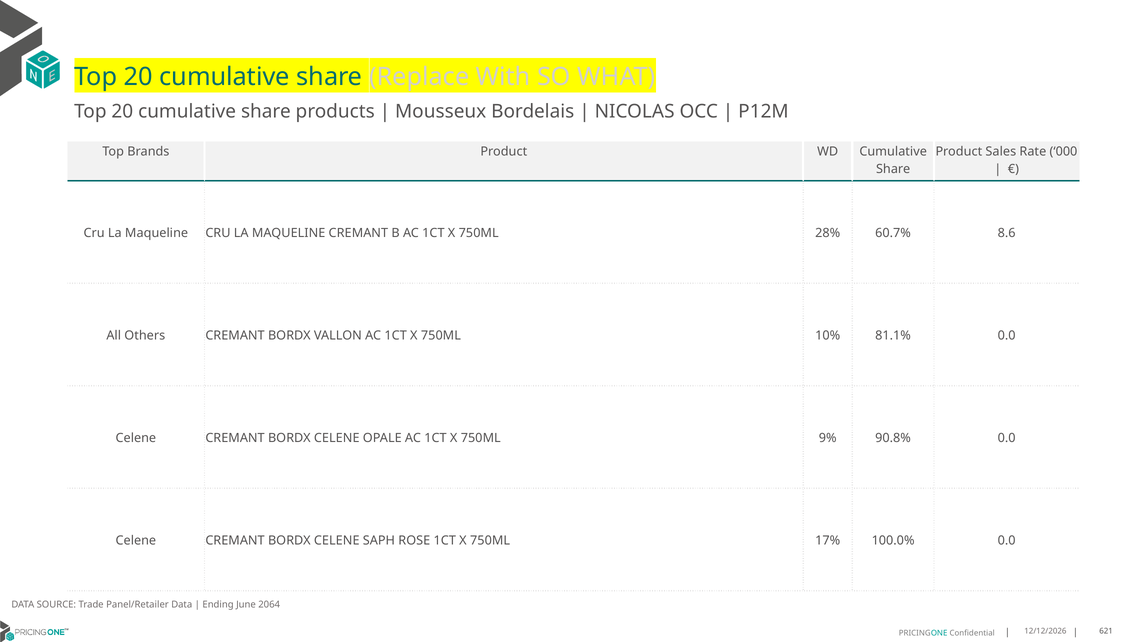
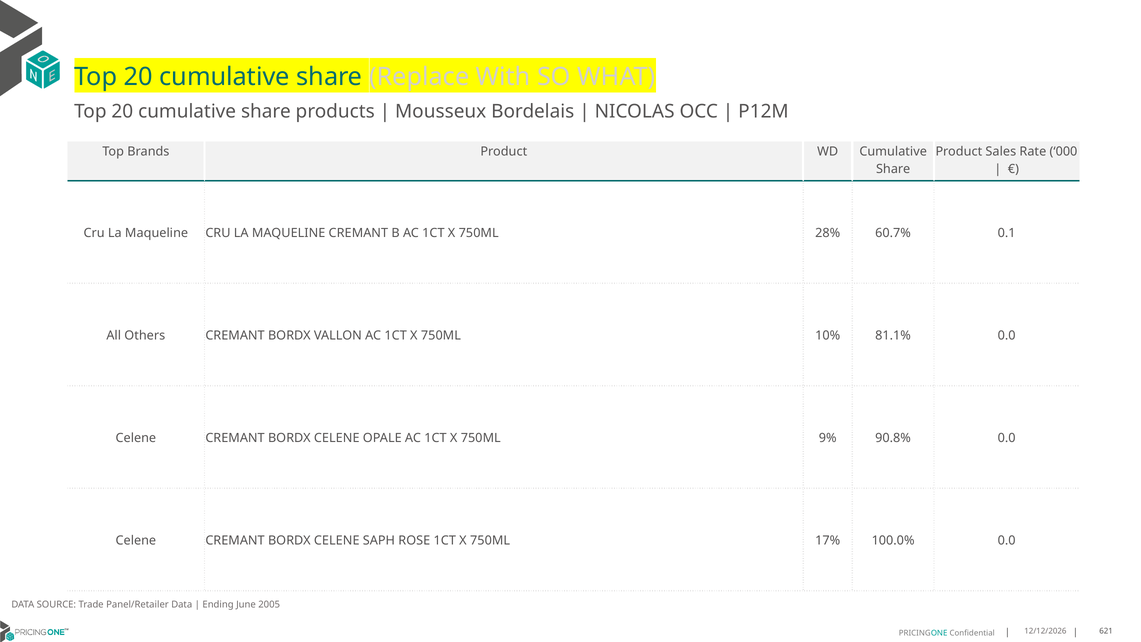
8.6: 8.6 -> 0.1 (1007, 233)
2064: 2064 -> 2005 (269, 605)
